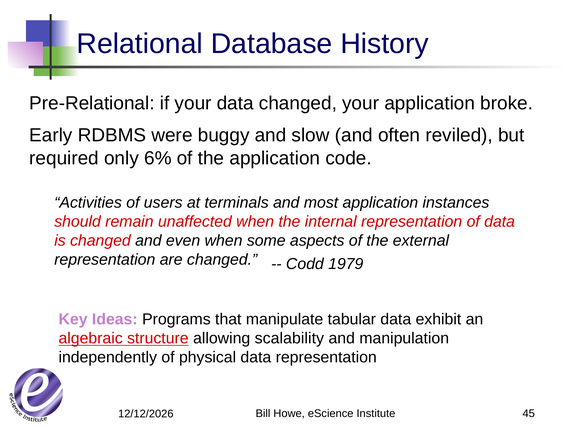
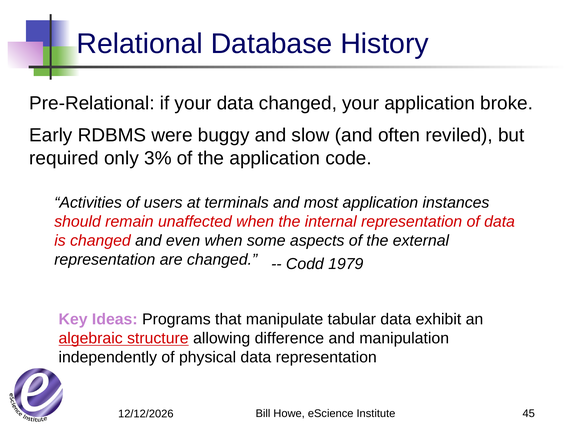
6%: 6% -> 3% (158, 158)
scalability: scalability -> difference (289, 338)
